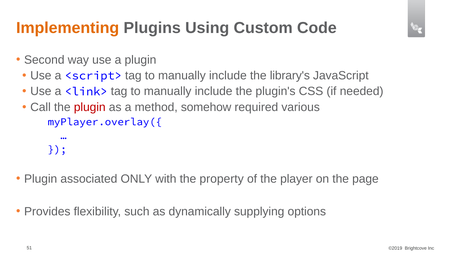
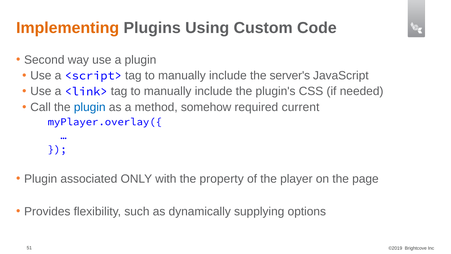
library's: library's -> server's (290, 75)
plugin colour: red -> blue (90, 107)
various: various -> current (301, 107)
